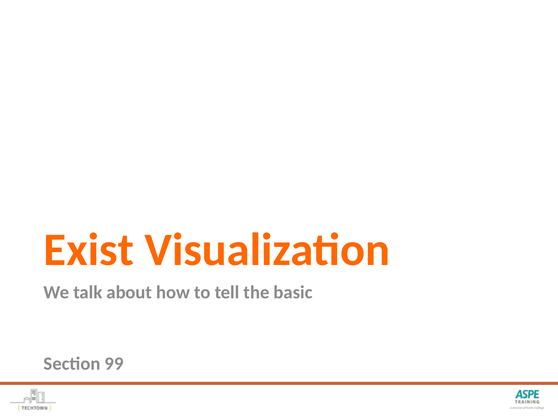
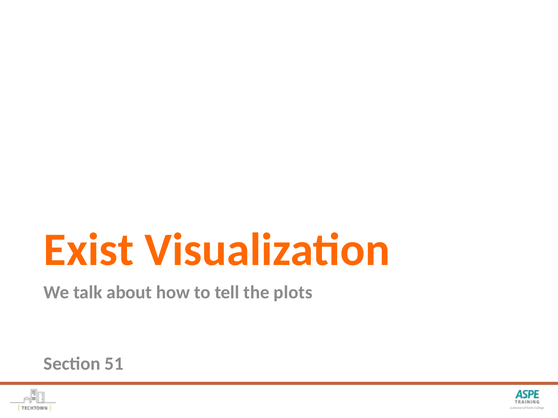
basic: basic -> plots (293, 293)
99: 99 -> 51 (114, 364)
